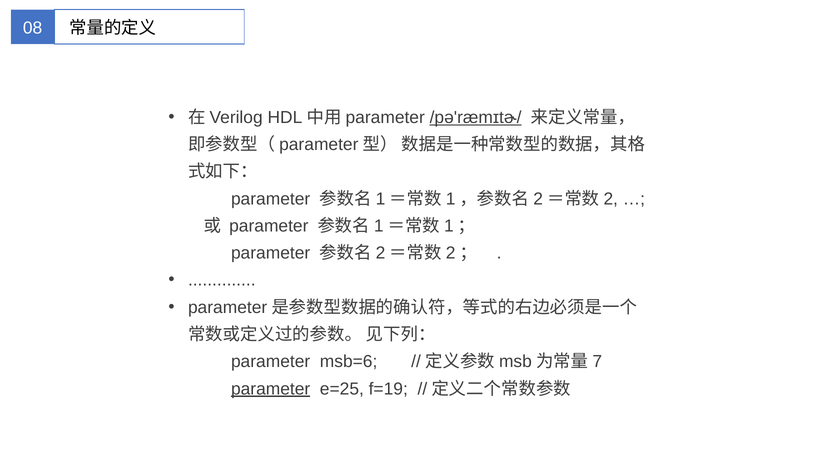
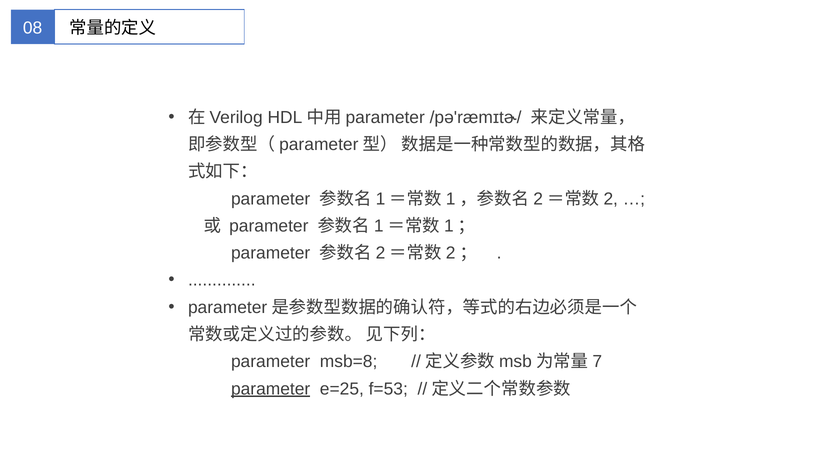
/pə'ræmɪtɚ/ underline: present -> none (476, 117)
msb=6: msb=6 -> msb=8 (349, 362)
f=19: f=19 -> f=53 (388, 389)
